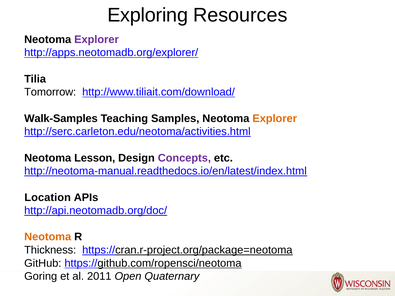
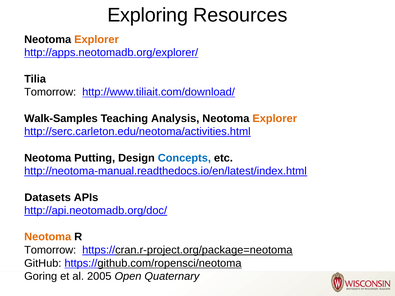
Explorer colour: purple -> orange (96, 40)
Samples: Samples -> Analysis (175, 119)
Lesson: Lesson -> Putting (95, 158)
Concepts colour: purple -> blue (184, 158)
Location: Location -> Datasets (48, 198)
Thickness: Thickness -> Tomorrow (50, 250)
2011: 2011 -> 2005 (99, 277)
